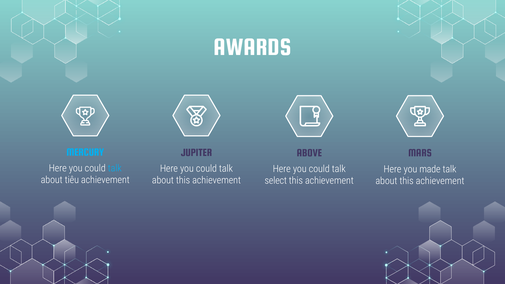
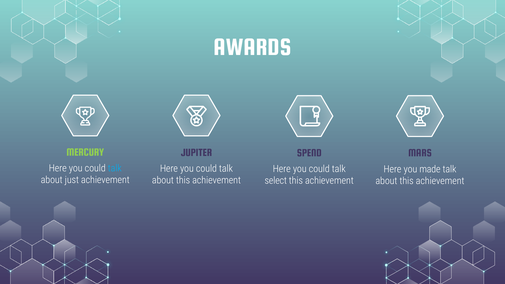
MERCURY colour: light blue -> light green (85, 152)
ABOVE: ABOVE -> SPEND (309, 153)
tiêu: tiêu -> just (72, 180)
